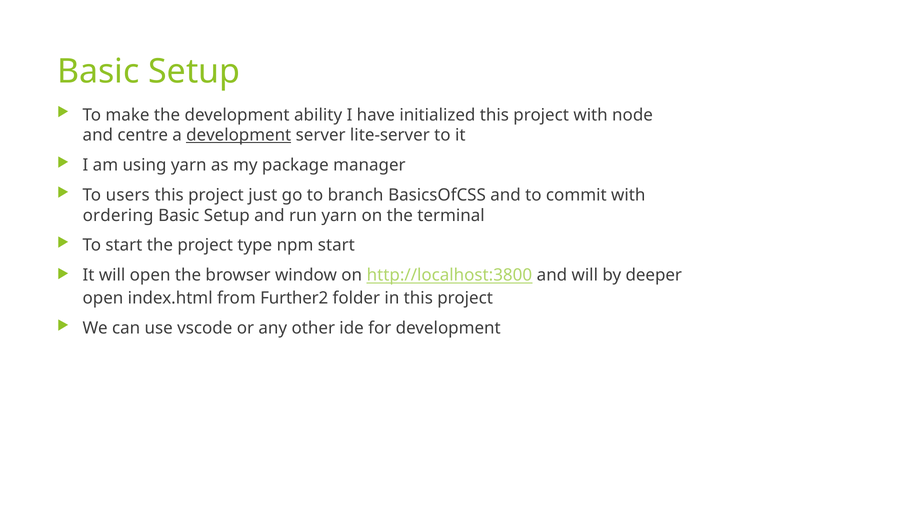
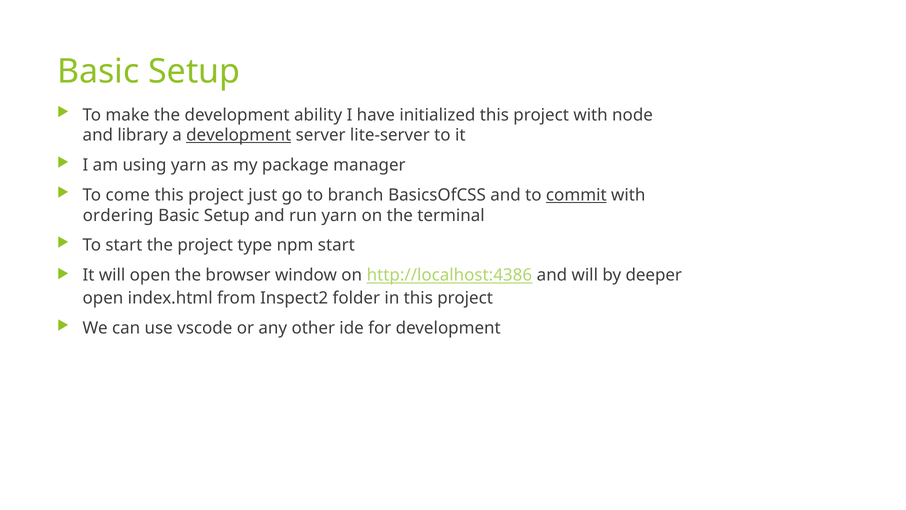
centre: centre -> library (143, 135)
users: users -> come (128, 195)
commit underline: none -> present (576, 195)
http://localhost:3800: http://localhost:3800 -> http://localhost:4386 (449, 275)
Further2: Further2 -> Inspect2 (294, 298)
